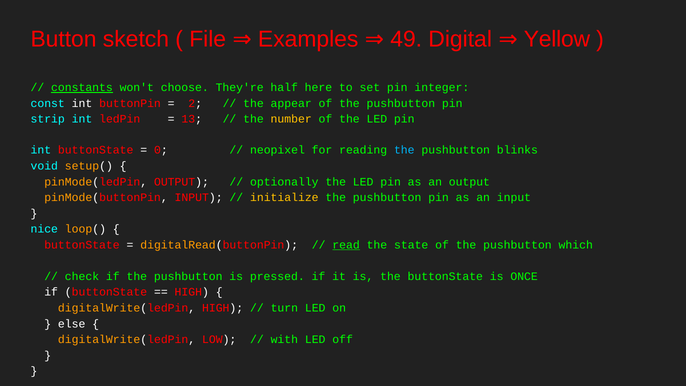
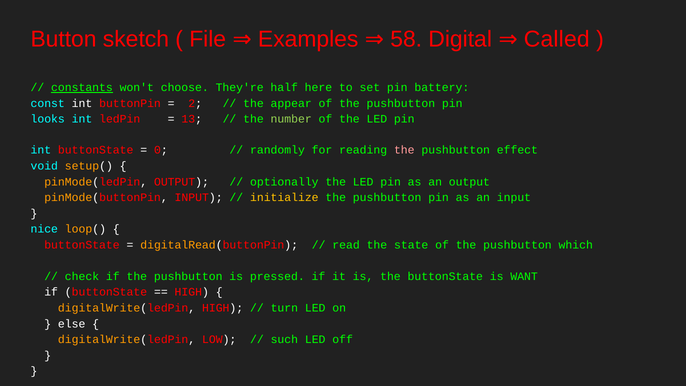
49: 49 -> 58 (406, 39)
Yellow: Yellow -> Called (557, 39)
integer: integer -> battery (442, 88)
strip: strip -> looks (48, 119)
number colour: yellow -> light green (291, 119)
neopixel: neopixel -> randomly (277, 150)
the colour: light blue -> pink (404, 150)
blinks: blinks -> effect (517, 150)
read underline: present -> none (346, 245)
ONCE: ONCE -> WANT (524, 276)
with: with -> such (284, 339)
